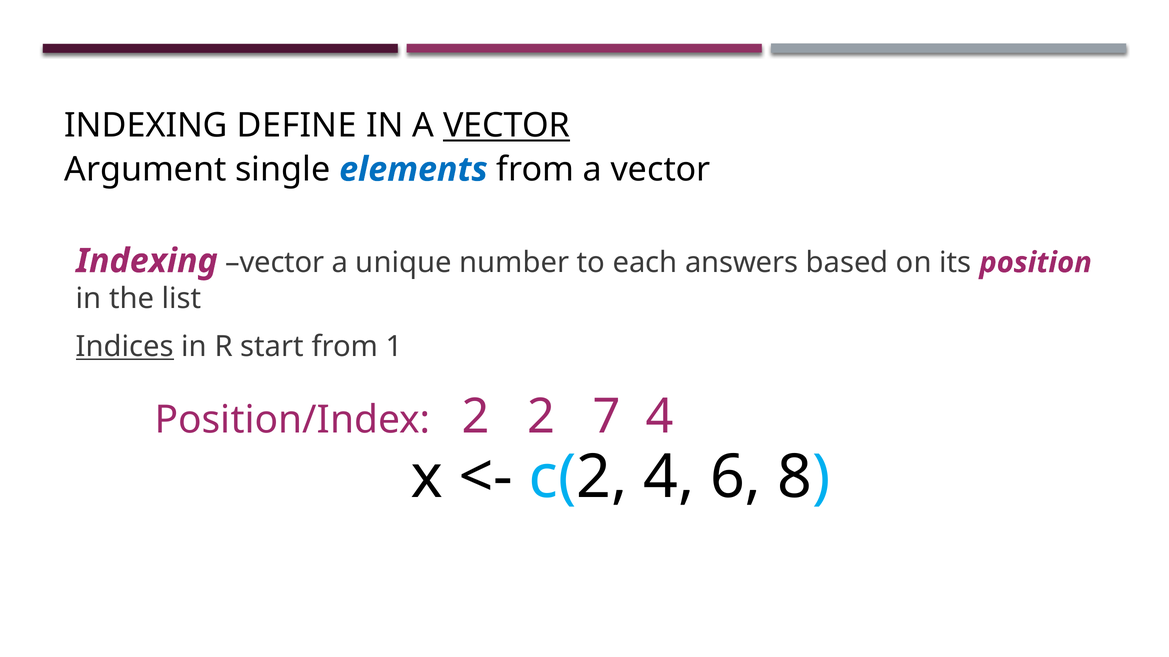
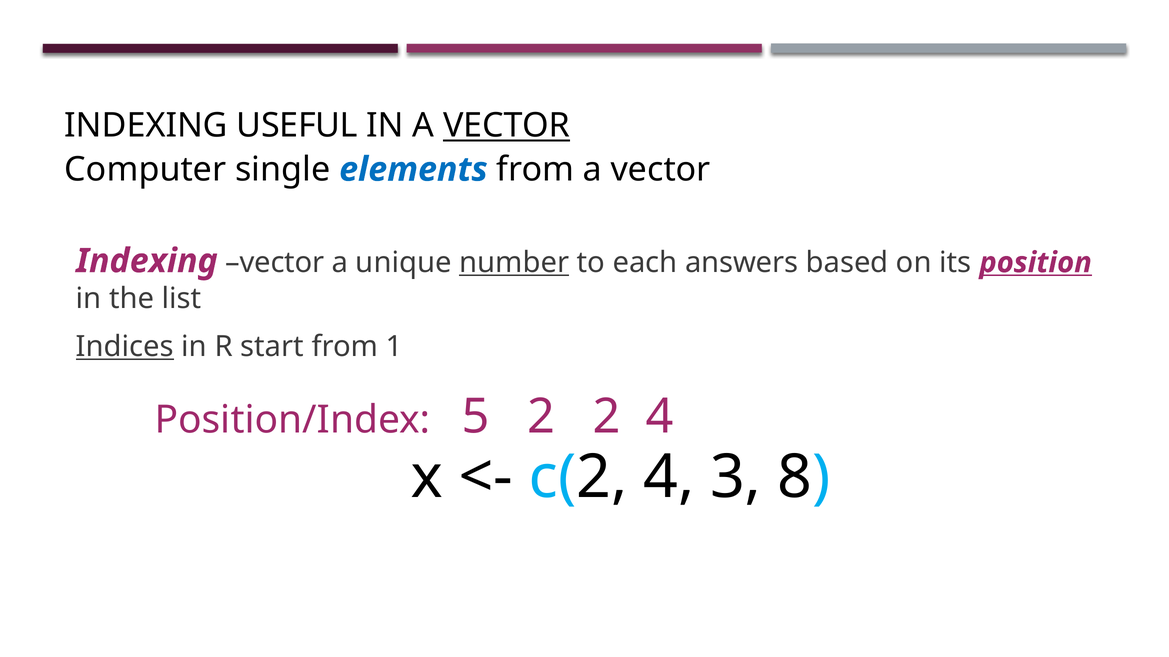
DEFINE: DEFINE -> USEFUL (297, 126)
Argument: Argument -> Computer (145, 170)
number underline: none -> present (514, 263)
position underline: none -> present (1036, 263)
Position/Index 2: 2 -> 5 (476, 417)
2 7: 7 -> 2 (607, 417)
6: 6 -> 3 (736, 478)
